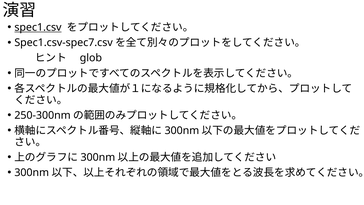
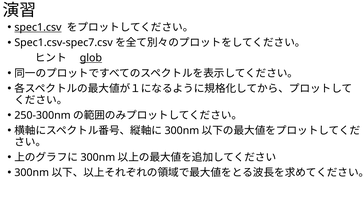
glob underline: none -> present (91, 58)
